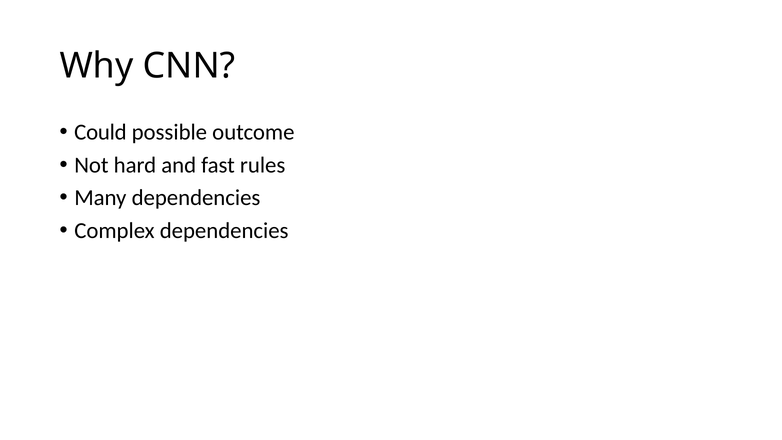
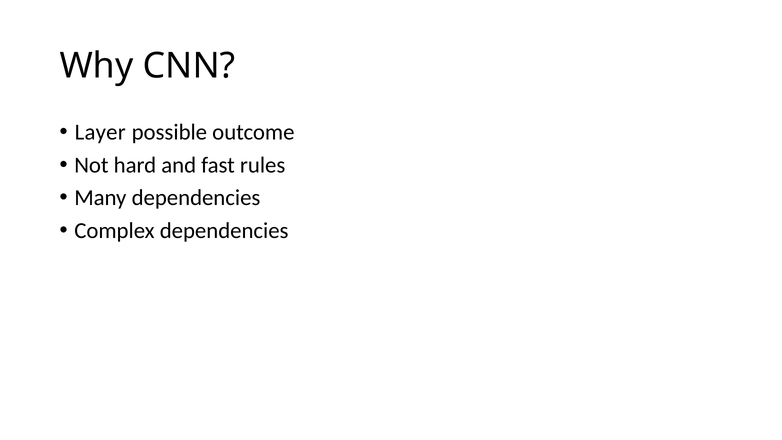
Could: Could -> Layer (100, 132)
